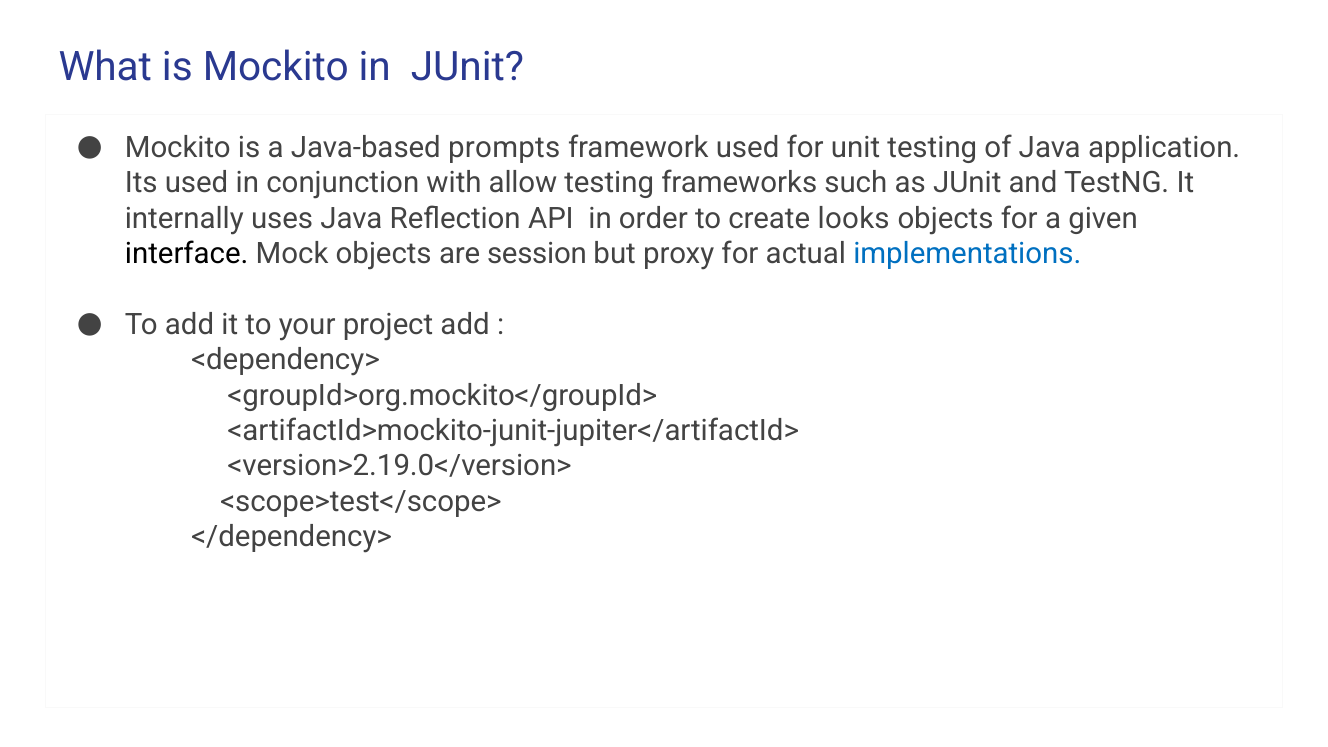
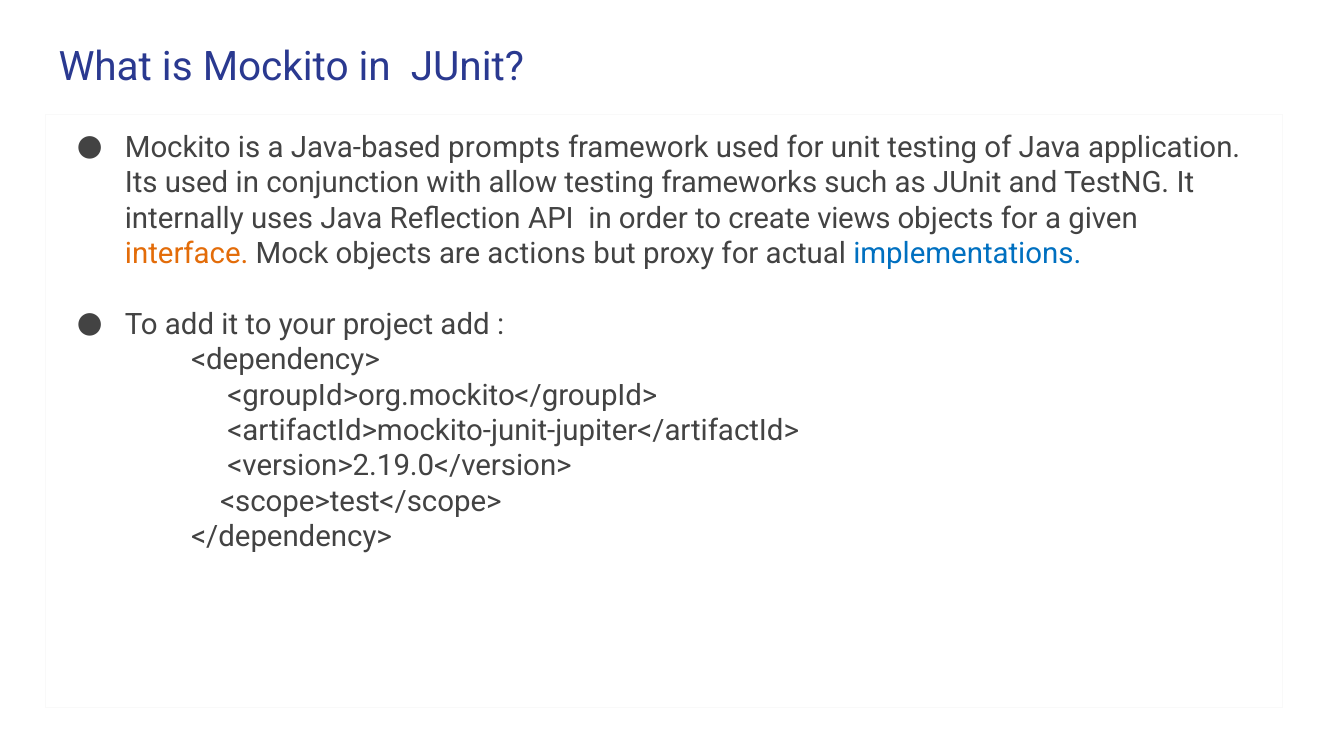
looks: looks -> views (854, 218)
interface colour: black -> orange (187, 254)
session: session -> actions (537, 254)
